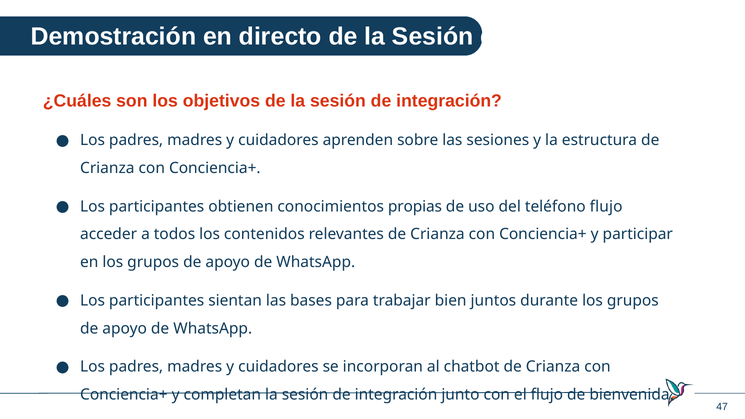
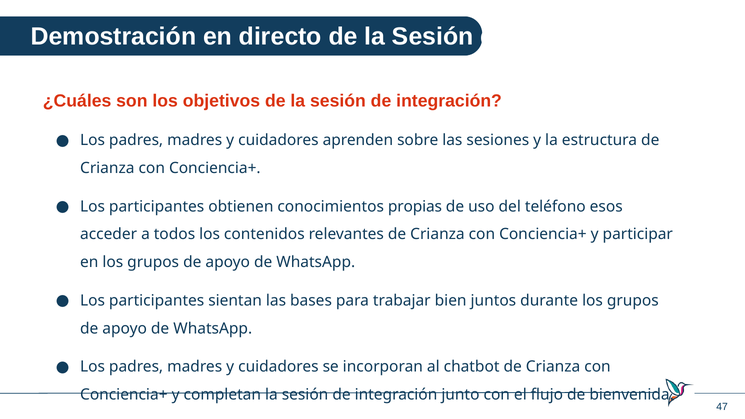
teléfono flujo: flujo -> esos (606, 206)
